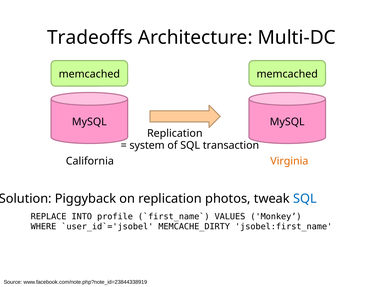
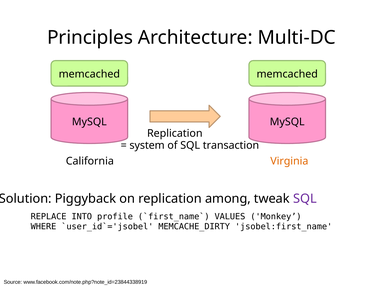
Tradeoffs: Tradeoffs -> Principles (90, 38)
photos: photos -> among (228, 199)
SQL colour: blue -> purple (305, 199)
